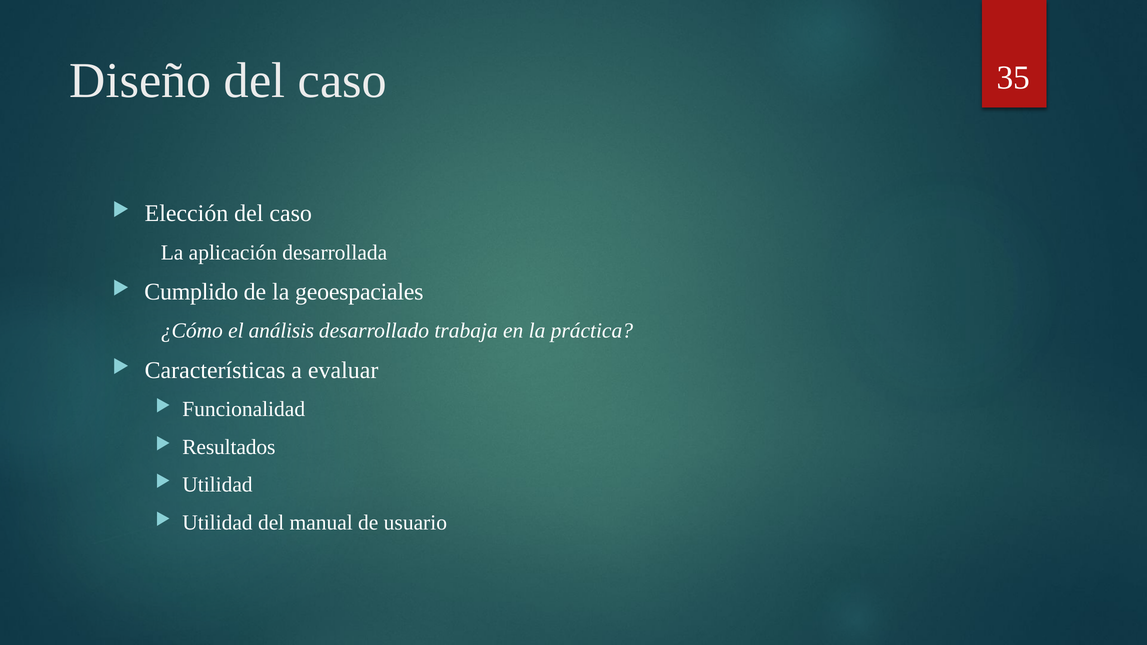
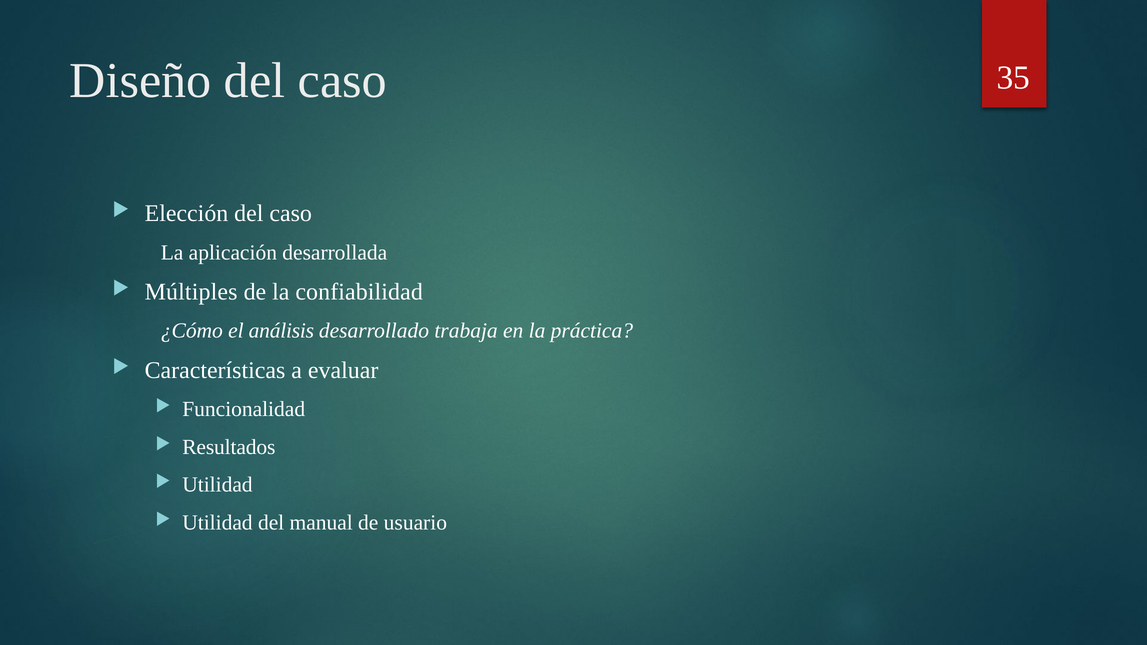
Cumplido: Cumplido -> Múltiples (191, 292)
geoespaciales: geoespaciales -> confiabilidad (359, 292)
